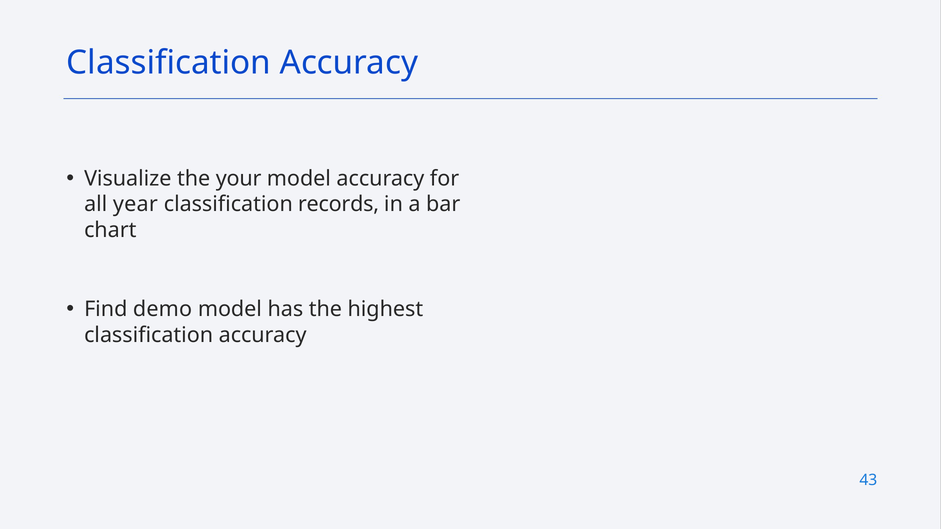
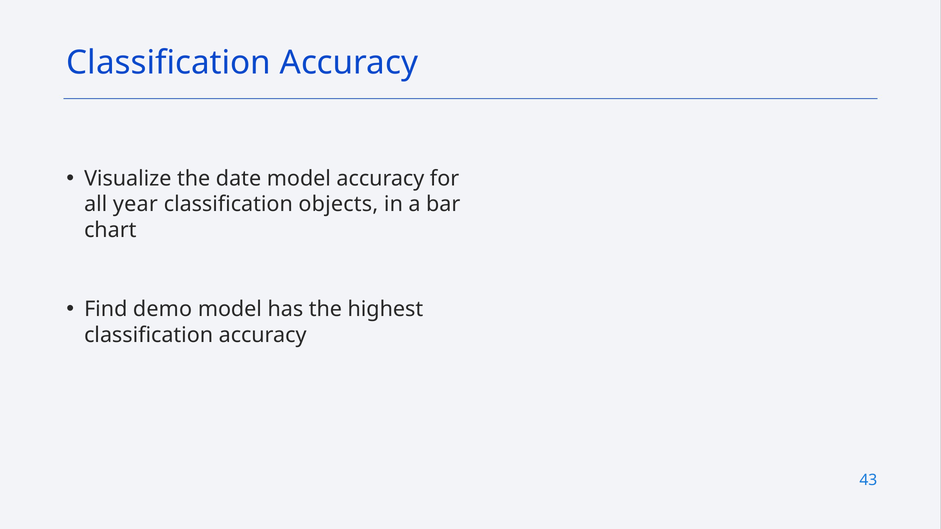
your: your -> date (239, 179)
records: records -> objects (338, 204)
